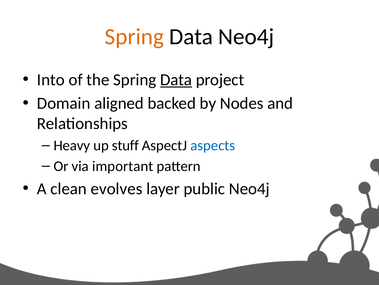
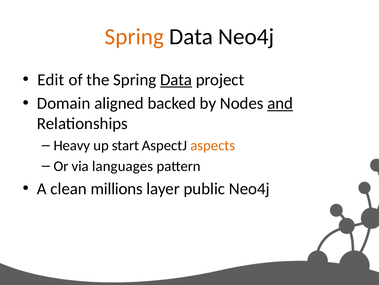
Into: Into -> Edit (51, 80)
and underline: none -> present (280, 103)
stuff: stuff -> start (125, 145)
aspects colour: blue -> orange (213, 145)
important: important -> languages (123, 166)
evolves: evolves -> millions (117, 188)
